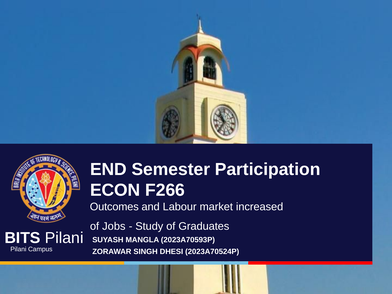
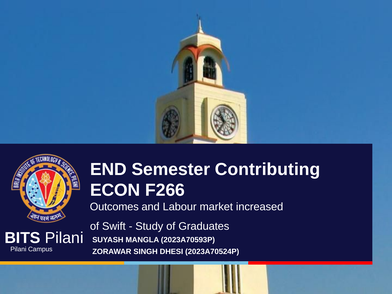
Participation: Participation -> Contributing (268, 169)
Jobs: Jobs -> Swift (114, 226)
